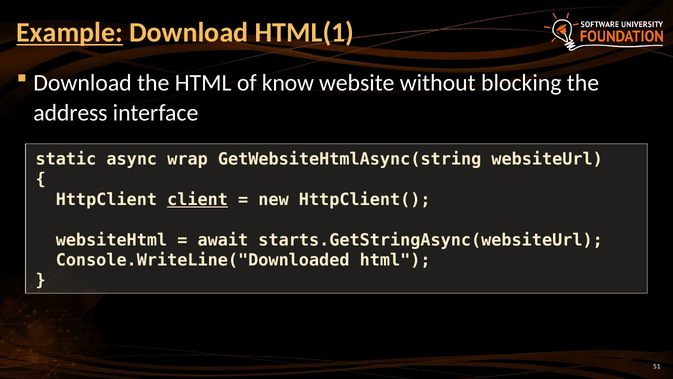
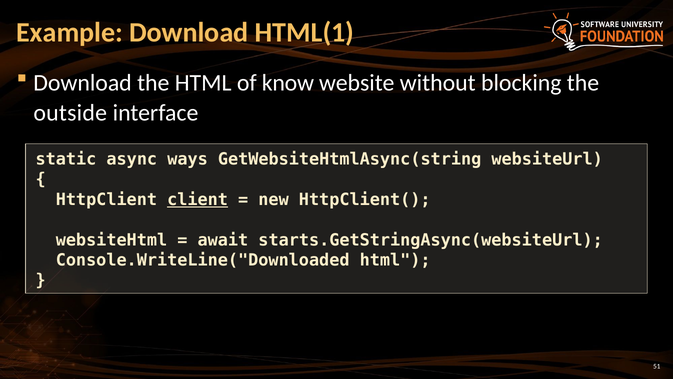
Example underline: present -> none (70, 33)
address: address -> outside (70, 113)
wrap: wrap -> ways (188, 159)
